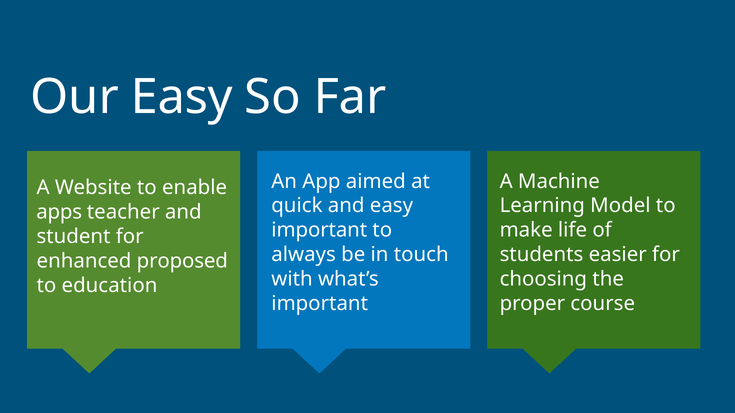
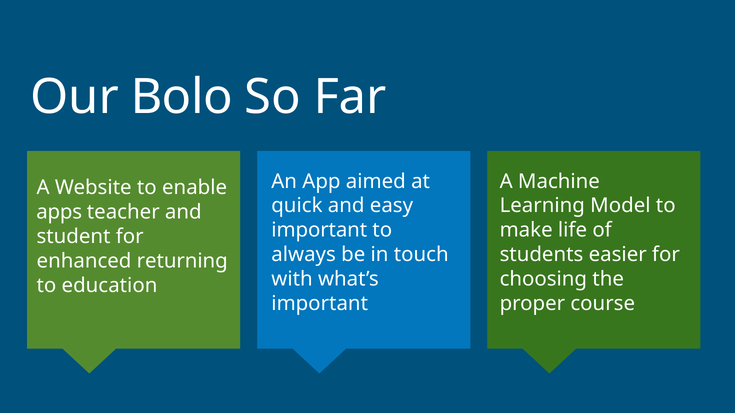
Our Easy: Easy -> Bolo (182, 97)
proposed: proposed -> returning (182, 261)
